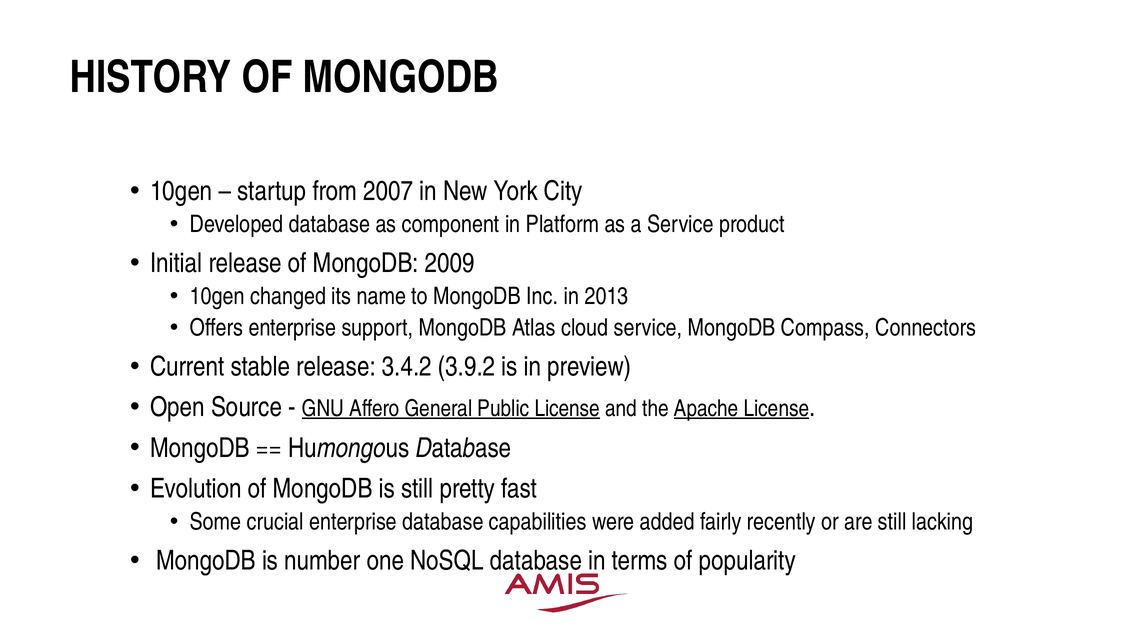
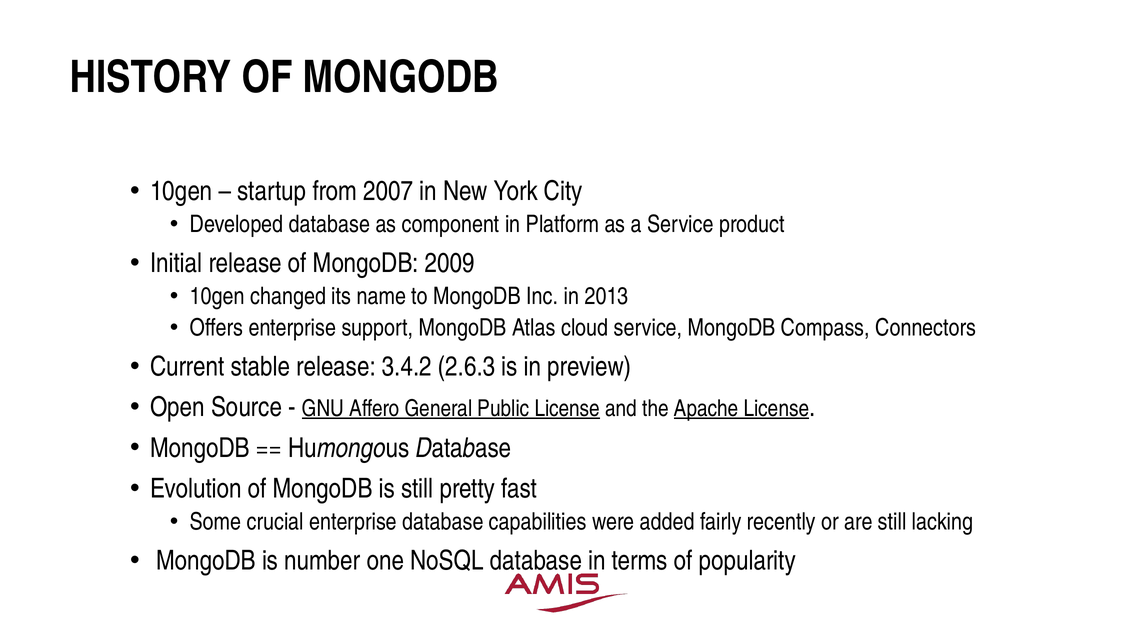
3.9.2: 3.9.2 -> 2.6.3 (467, 367)
